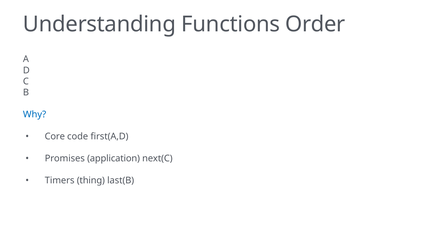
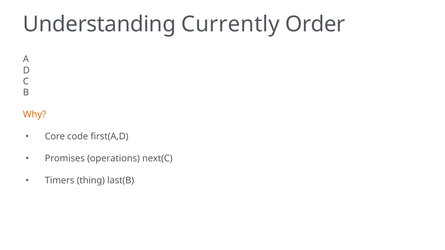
Functions: Functions -> Currently (230, 24)
Why colour: blue -> orange (35, 115)
application: application -> operations (113, 159)
